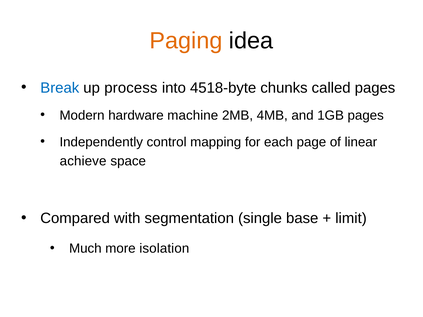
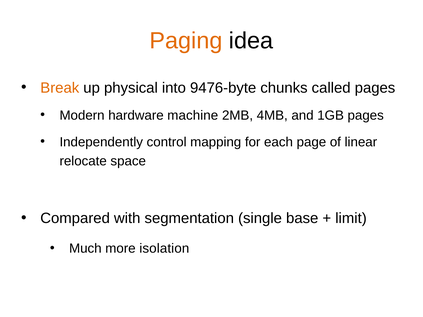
Break colour: blue -> orange (60, 88)
process: process -> physical (131, 88)
4518-byte: 4518-byte -> 9476-byte (223, 88)
achieve: achieve -> relocate (83, 161)
